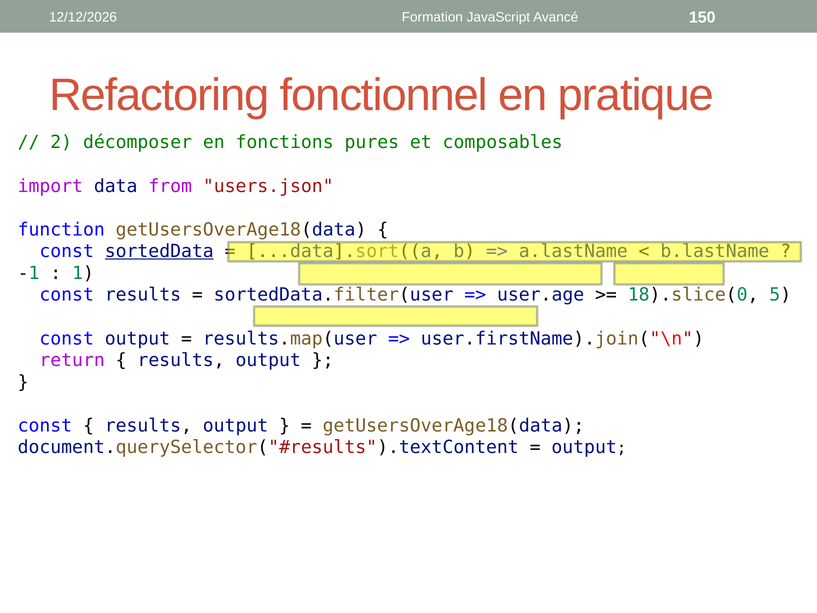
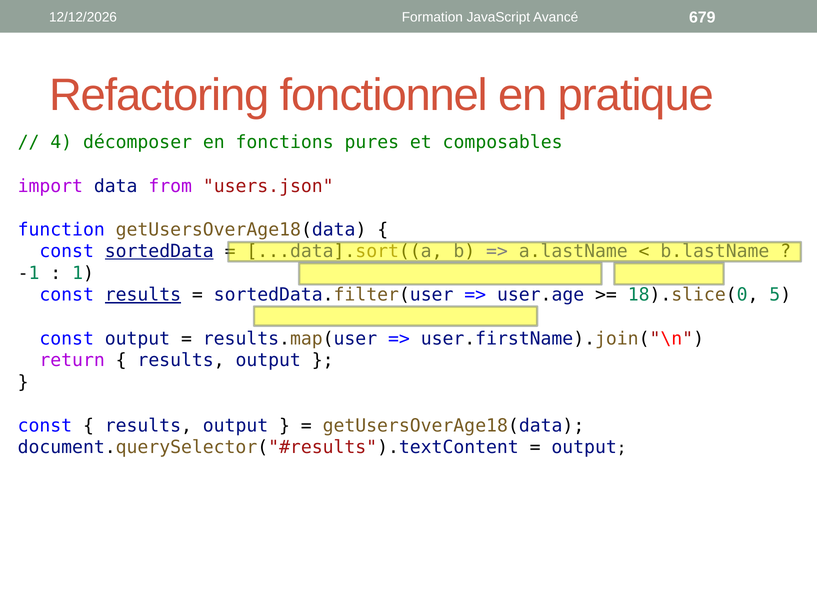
150: 150 -> 679 (702, 17)
2: 2 -> 4 (61, 142)
results underline: none -> present (143, 295)
